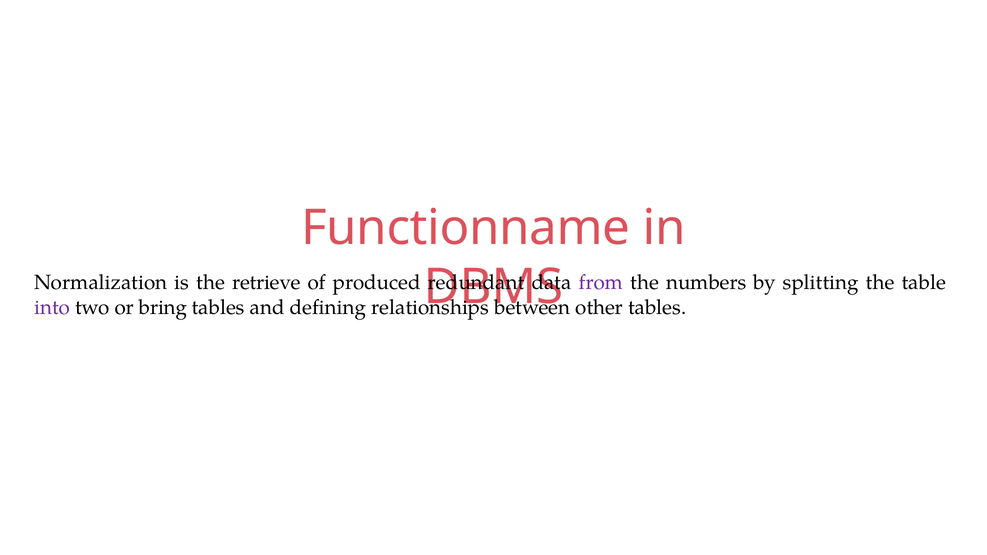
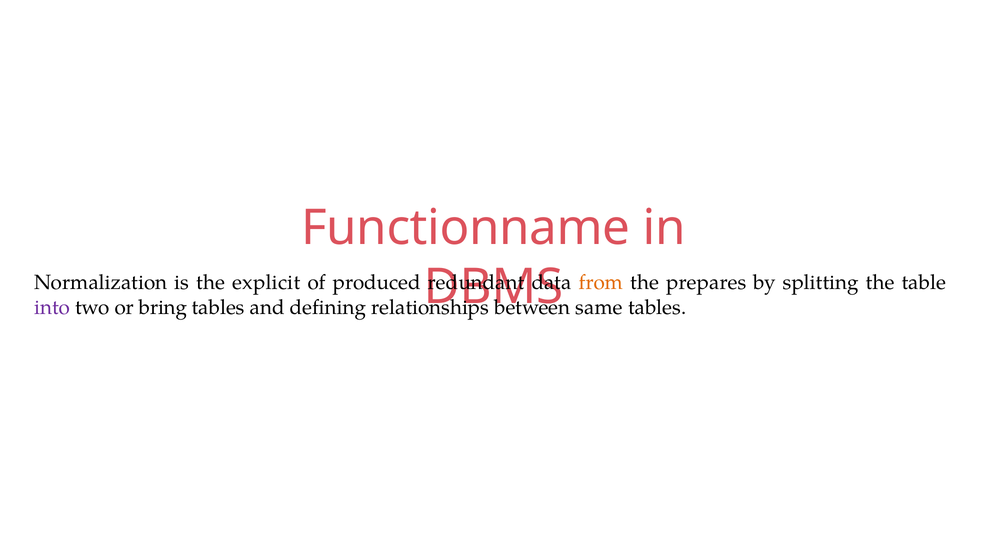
retrieve: retrieve -> explicit (266, 283)
from colour: purple -> orange (601, 283)
numbers: numbers -> prepares (706, 283)
other: other -> same (599, 307)
